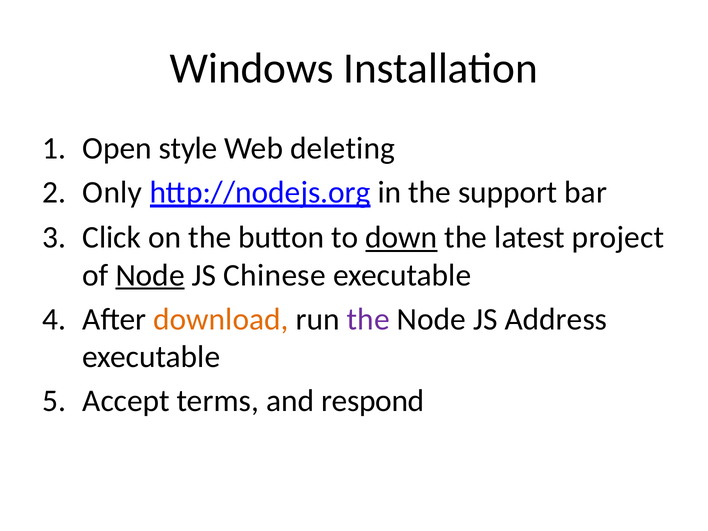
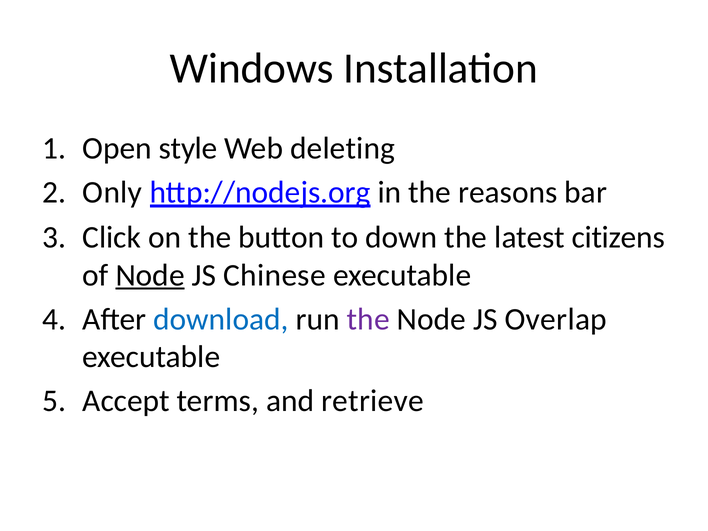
support: support -> reasons (508, 193)
down underline: present -> none (401, 237)
project: project -> citizens (618, 237)
download colour: orange -> blue (221, 319)
Address: Address -> Overlap (556, 319)
respond: respond -> retrieve (372, 401)
